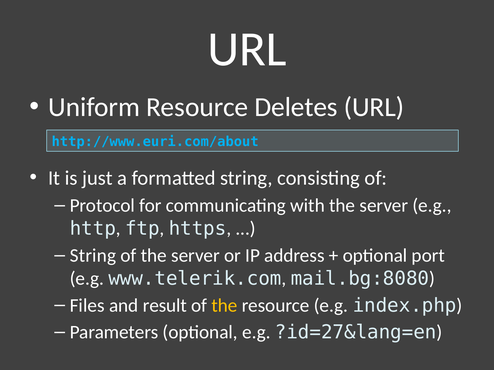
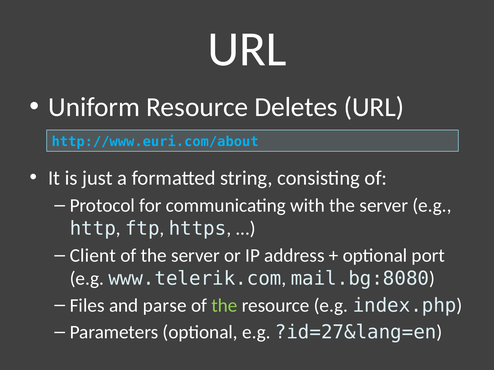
String: String -> Client (93, 256)
result: result -> parse (165, 306)
the colour: yellow -> light green (224, 306)
